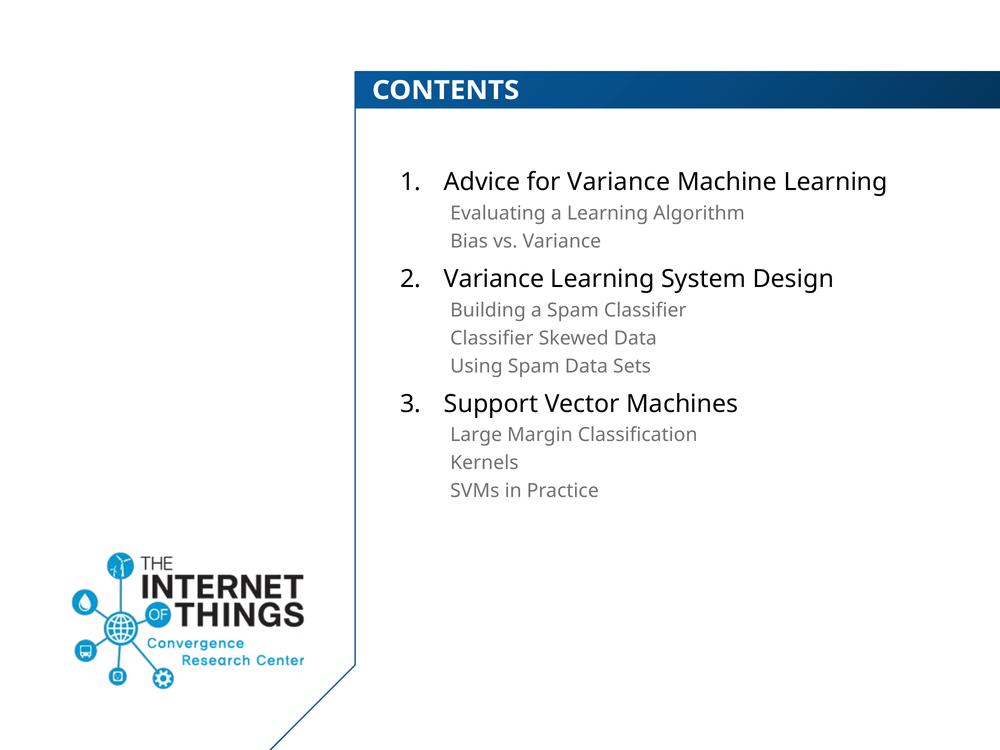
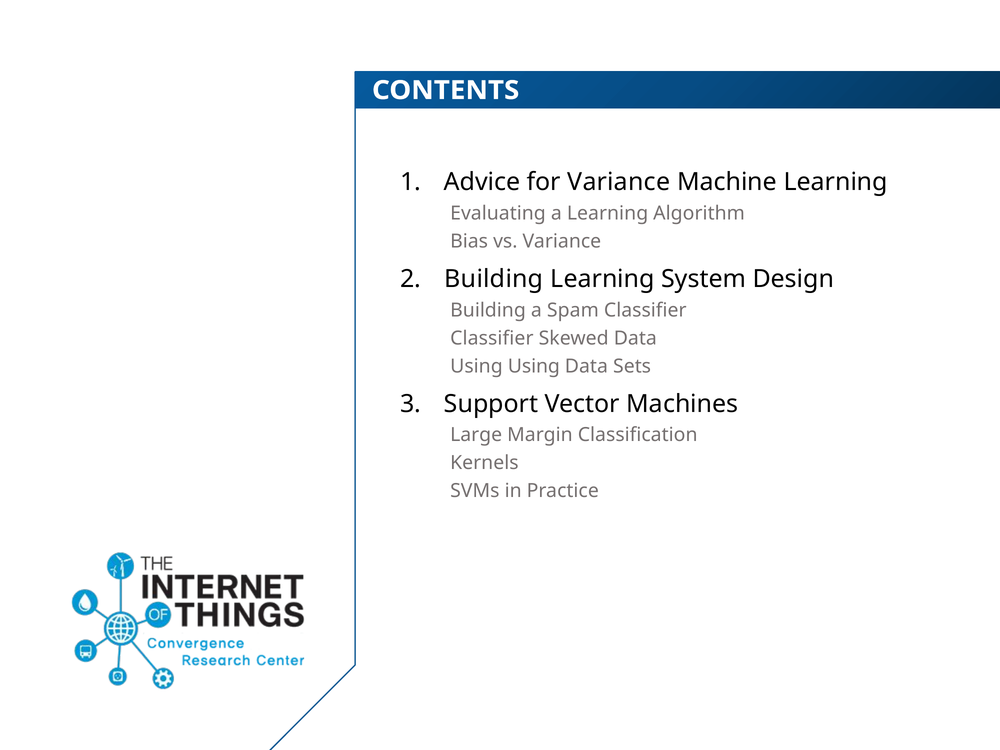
Variance: Variance -> Building (494, 279)
Using Spam: Spam -> Using (534, 366)
